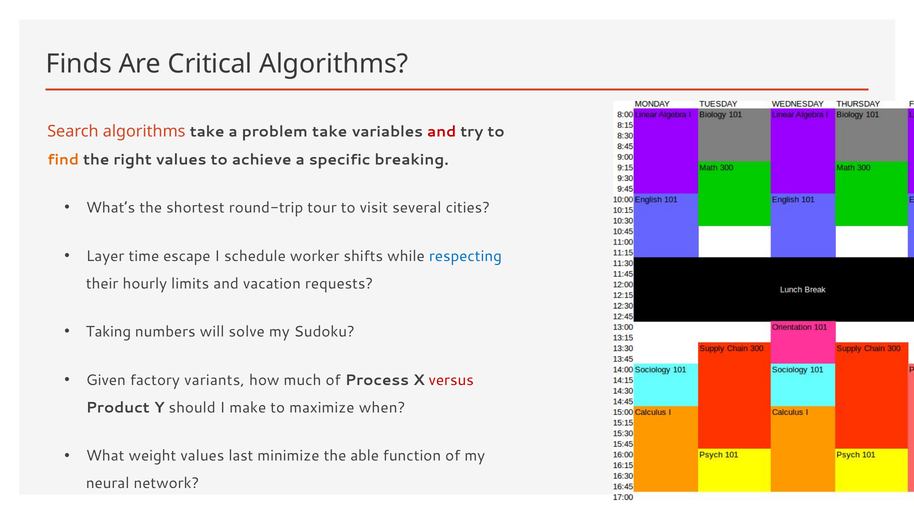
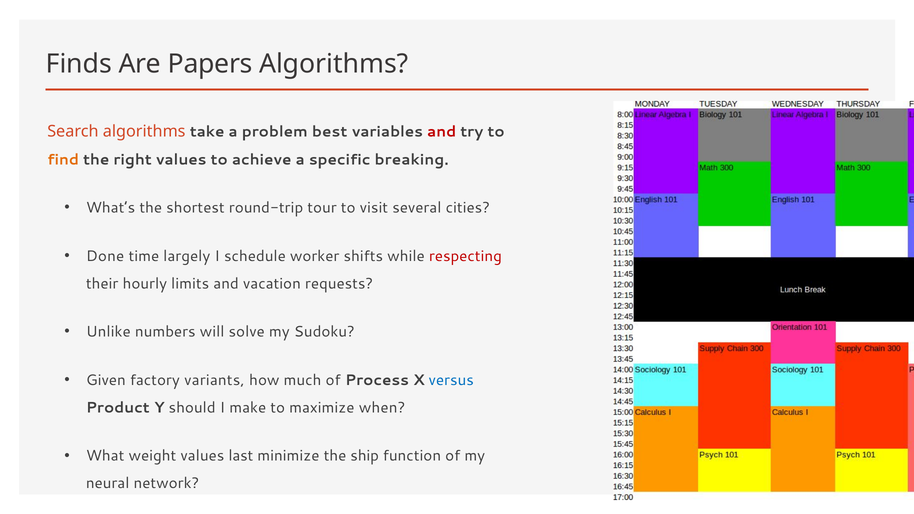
Critical: Critical -> Papers (210, 64)
problem take: take -> best (330, 132)
Layer: Layer -> Done (105, 256)
escape: escape -> largely (187, 256)
respecting colour: blue -> red (465, 256)
Taking: Taking -> Unlike (108, 332)
versus colour: red -> blue (451, 380)
able: able -> ship (365, 456)
